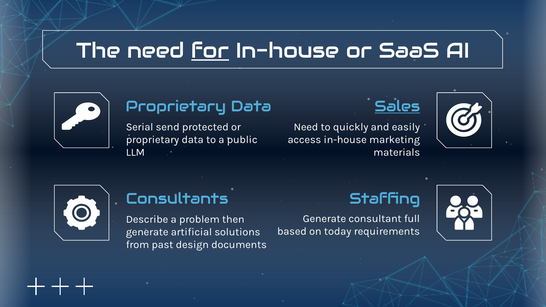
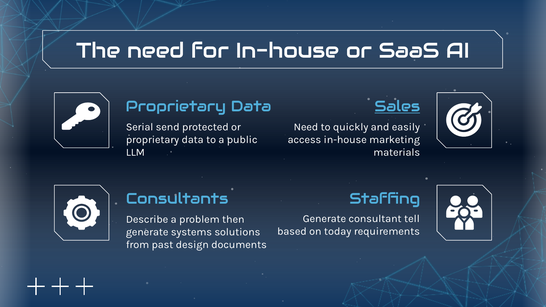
for underline: present -> none (210, 51)
full: full -> tell (412, 219)
artificial: artificial -> systems (191, 232)
